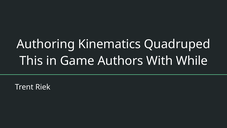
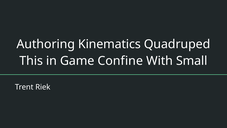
Authors: Authors -> Confine (120, 61)
While: While -> Small (192, 61)
